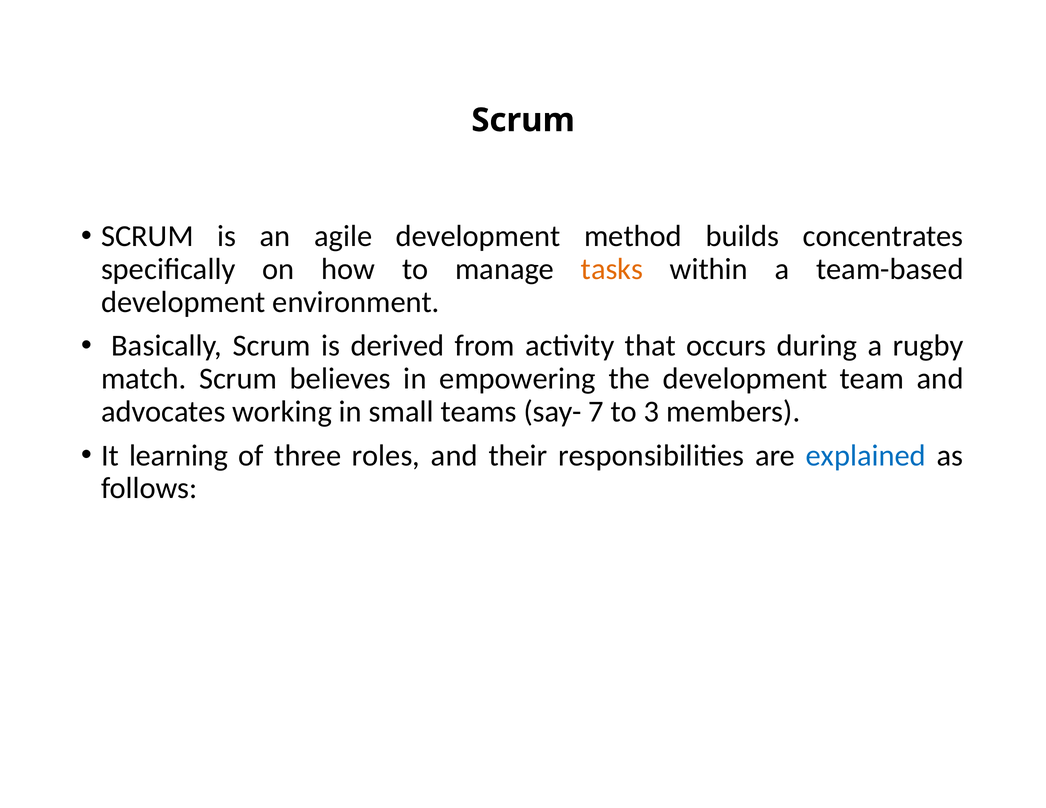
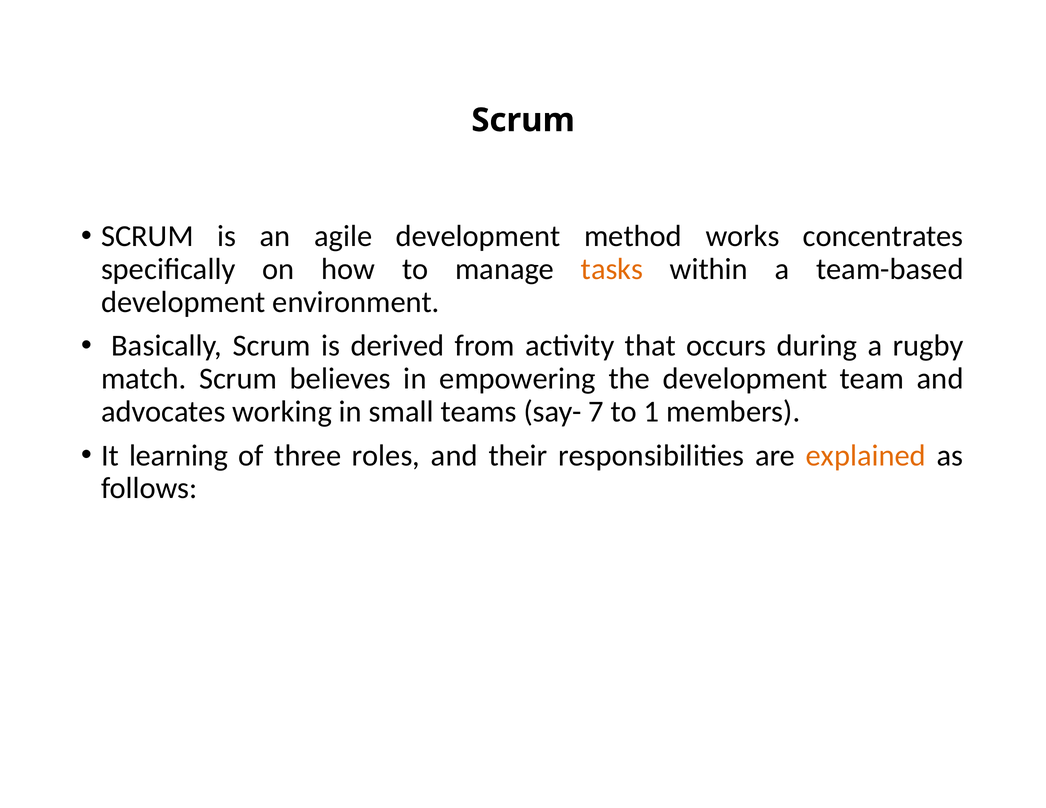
builds: builds -> works (742, 236)
3: 3 -> 1 (651, 412)
explained colour: blue -> orange (866, 456)
